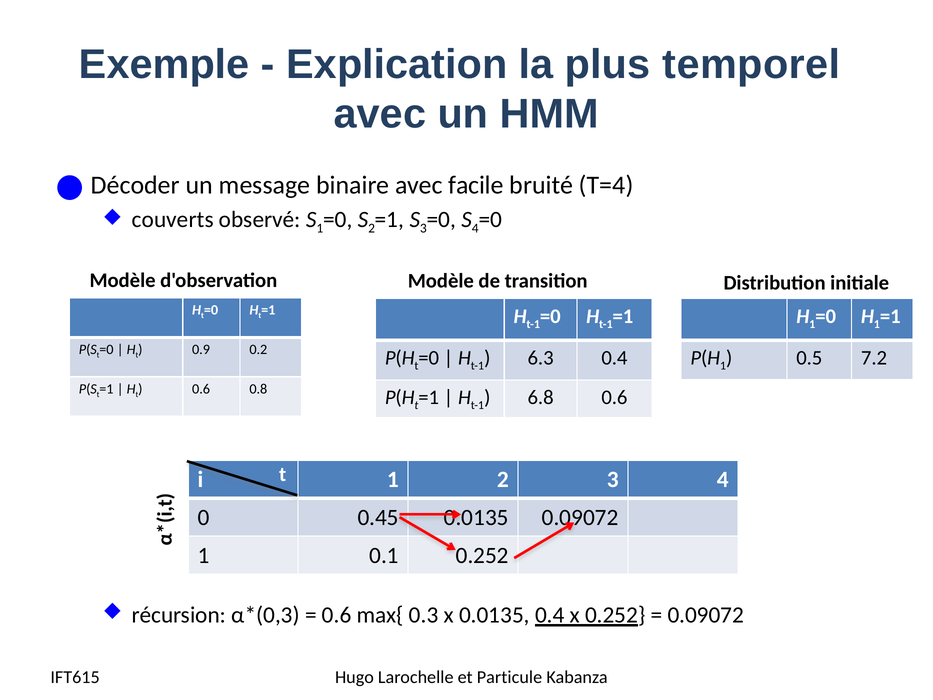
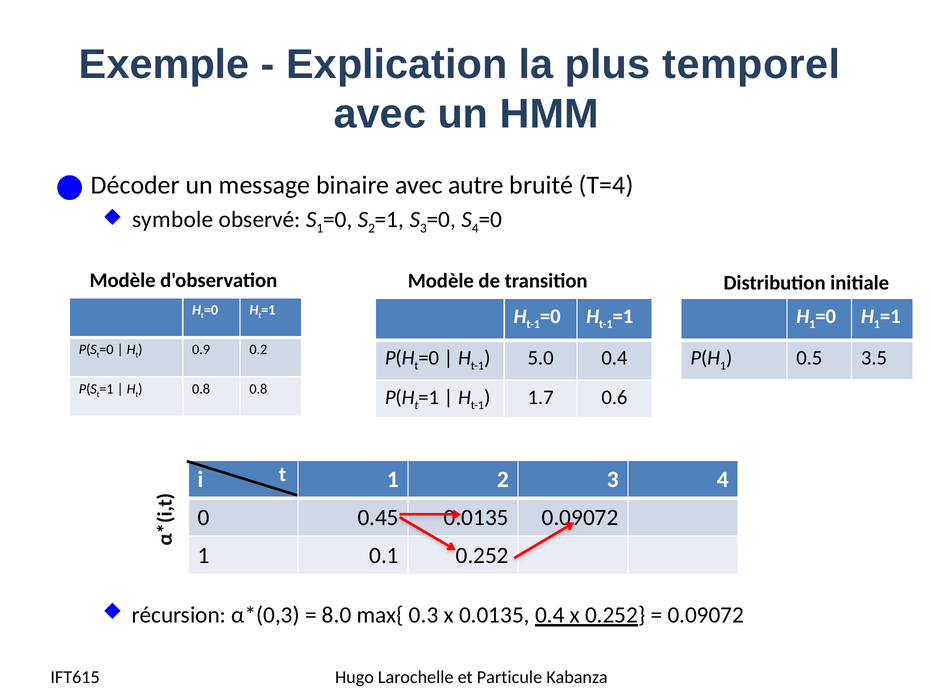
facile: facile -> autre (476, 185)
couverts: couverts -> symbole (173, 219)
6.3: 6.3 -> 5.0 (541, 358)
7.2: 7.2 -> 3.5 (874, 358)
0.6: 0.6 -> 0.8 (201, 389)
6.8: 6.8 -> 1.7 (541, 397)
0.6: 0.6 -> 8.0 (337, 615)
